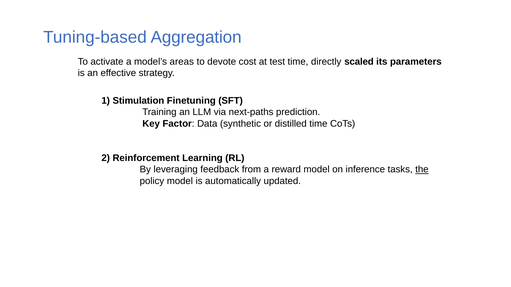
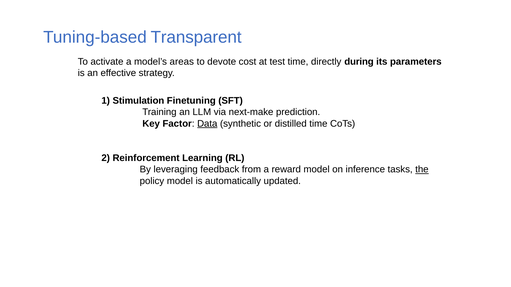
Aggregation: Aggregation -> Transparent (196, 37)
scaled: scaled -> during (359, 62)
next-paths: next-paths -> next-make (251, 112)
Data underline: none -> present (207, 124)
